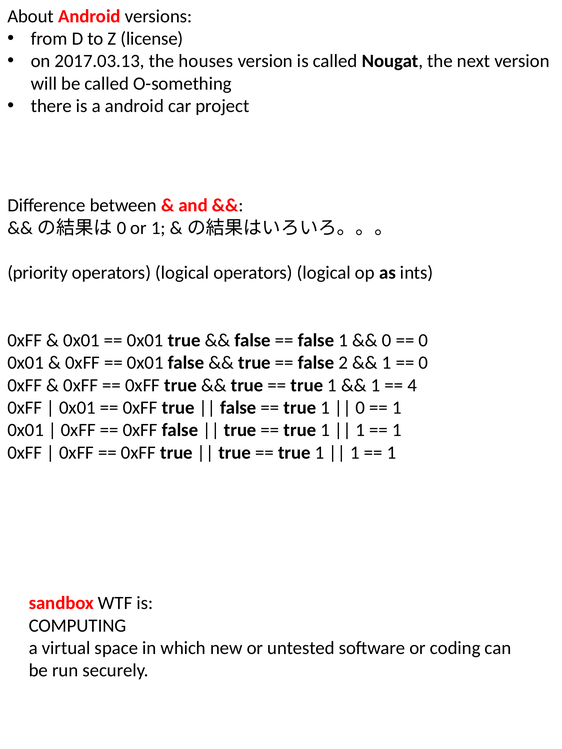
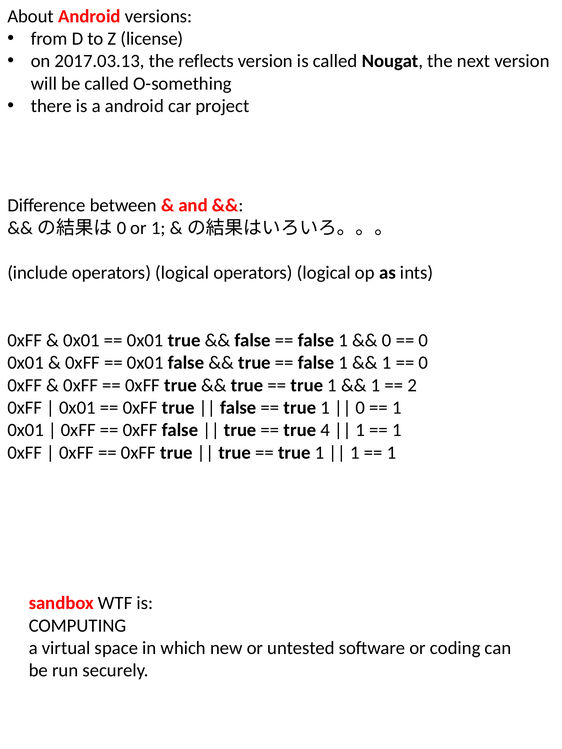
houses: houses -> reflects (206, 61)
priority: priority -> include (38, 273)
2: 2 -> 1 (343, 363)
4: 4 -> 2 (412, 385)
1: 1 -> 4 (325, 430)
